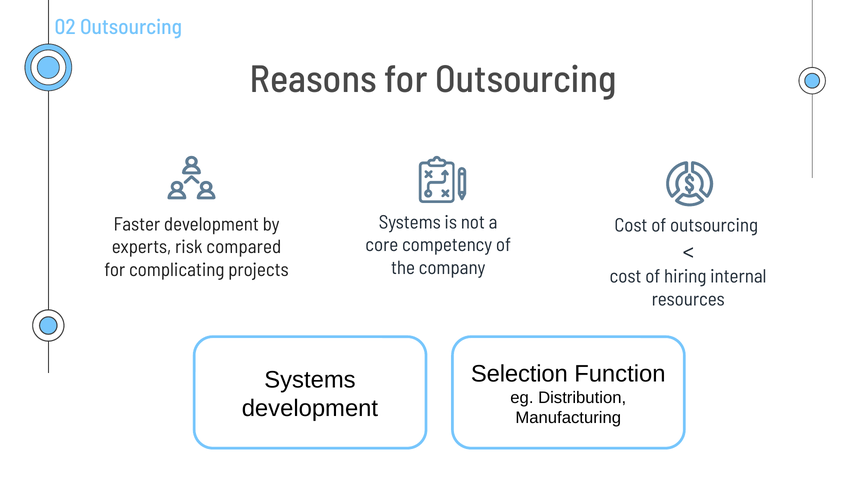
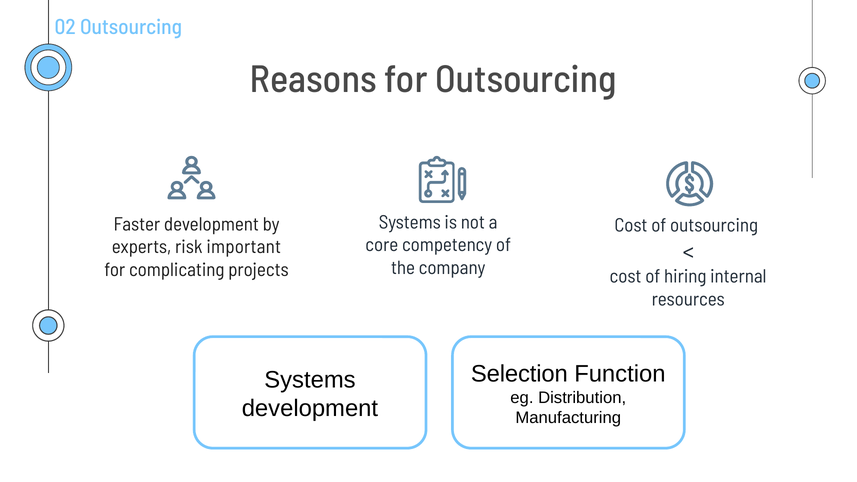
compared: compared -> important (244, 247)
